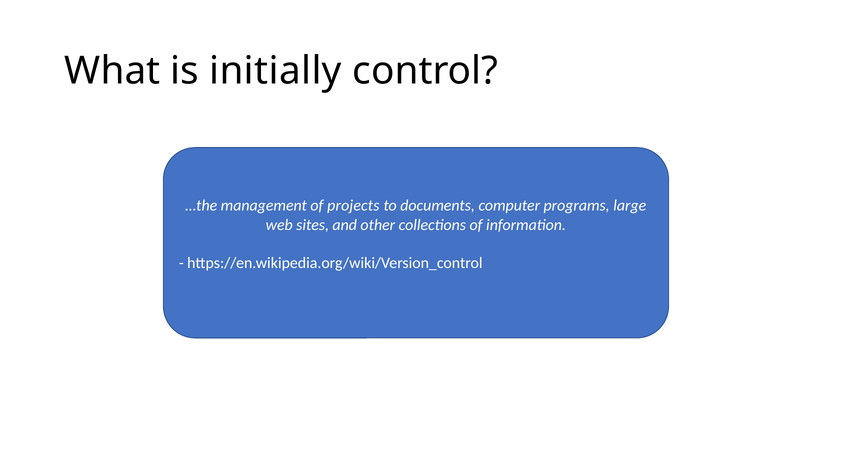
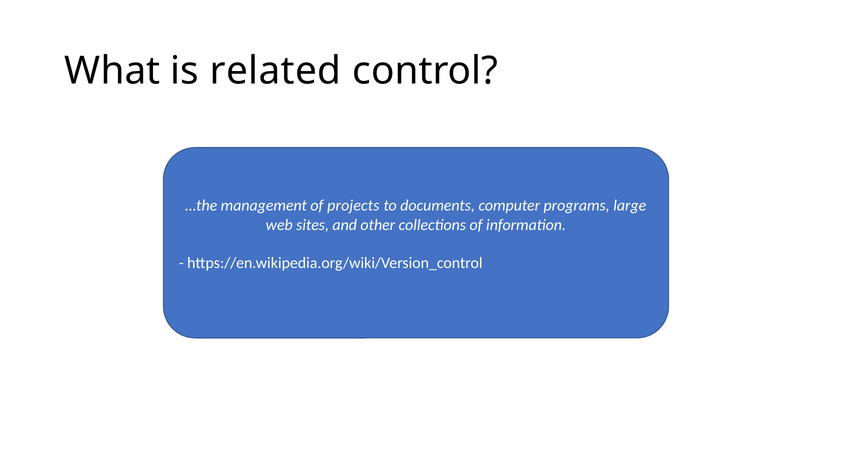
initially: initially -> related (275, 71)
